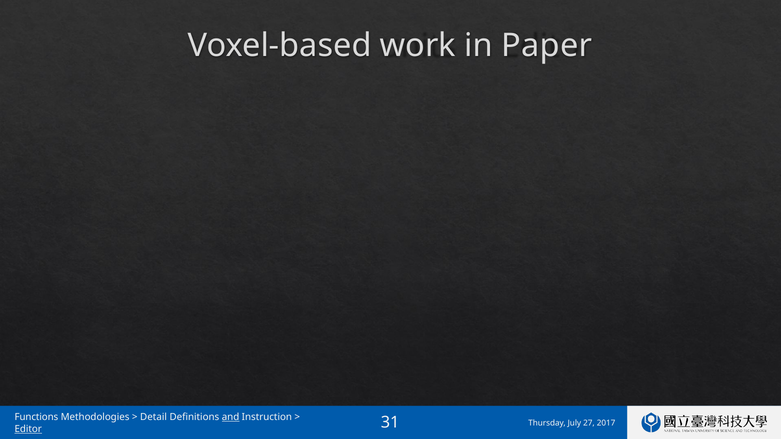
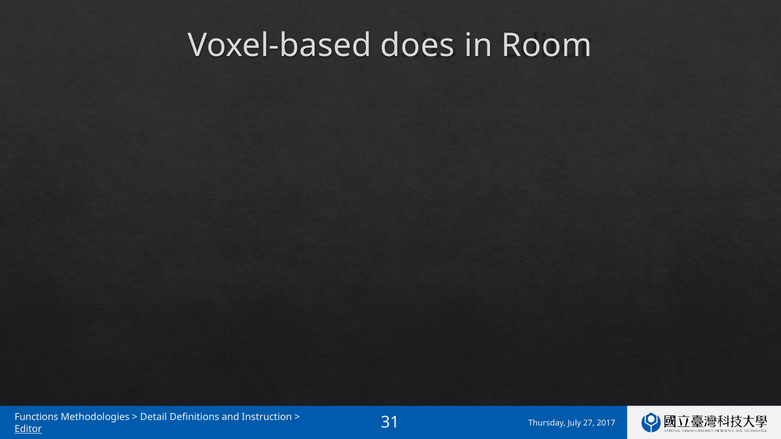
work: work -> does (418, 46)
Paper: Paper -> Room (547, 46)
and underline: present -> none (231, 418)
